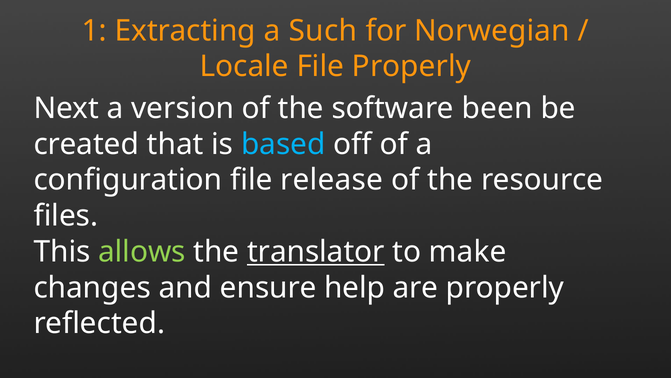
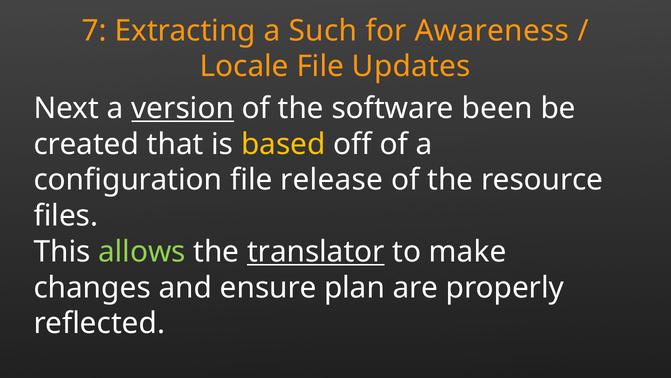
1: 1 -> 7 (94, 31)
Norwegian: Norwegian -> Awareness (492, 31)
File Properly: Properly -> Updates (411, 66)
version underline: none -> present (183, 108)
based colour: light blue -> yellow (283, 144)
help: help -> plan (355, 287)
